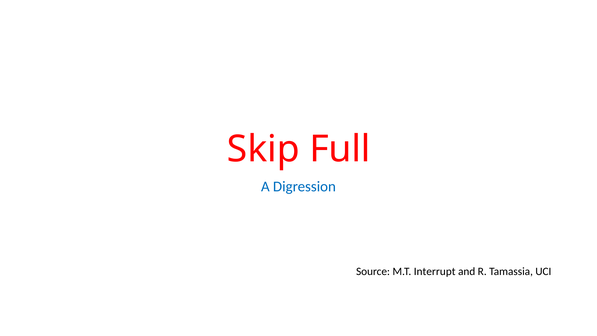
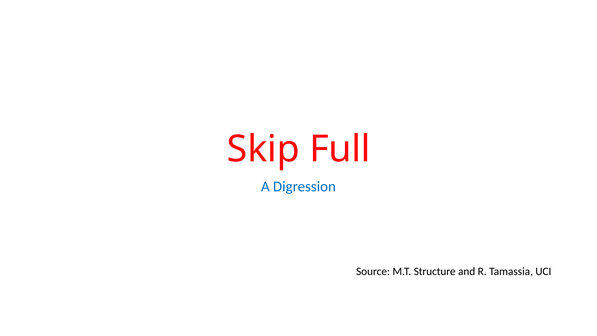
Interrupt: Interrupt -> Structure (435, 271)
